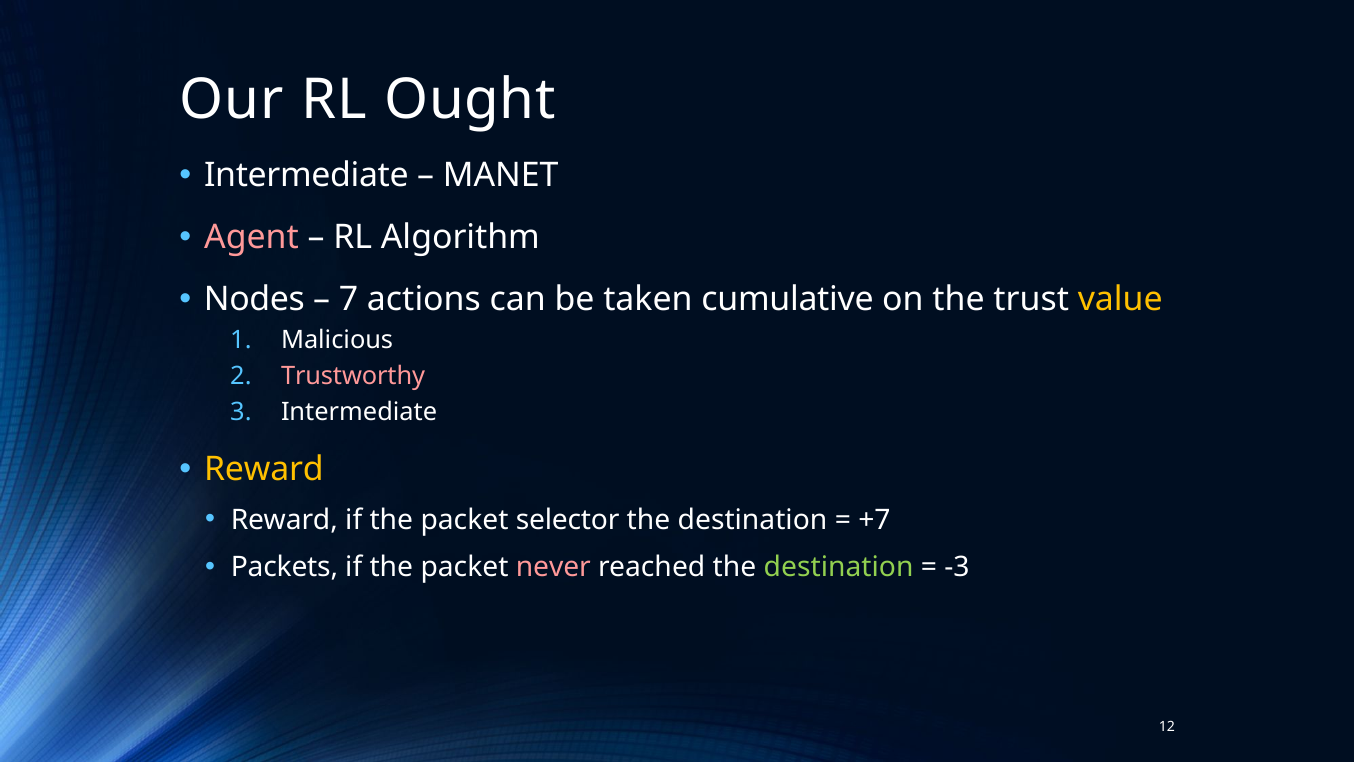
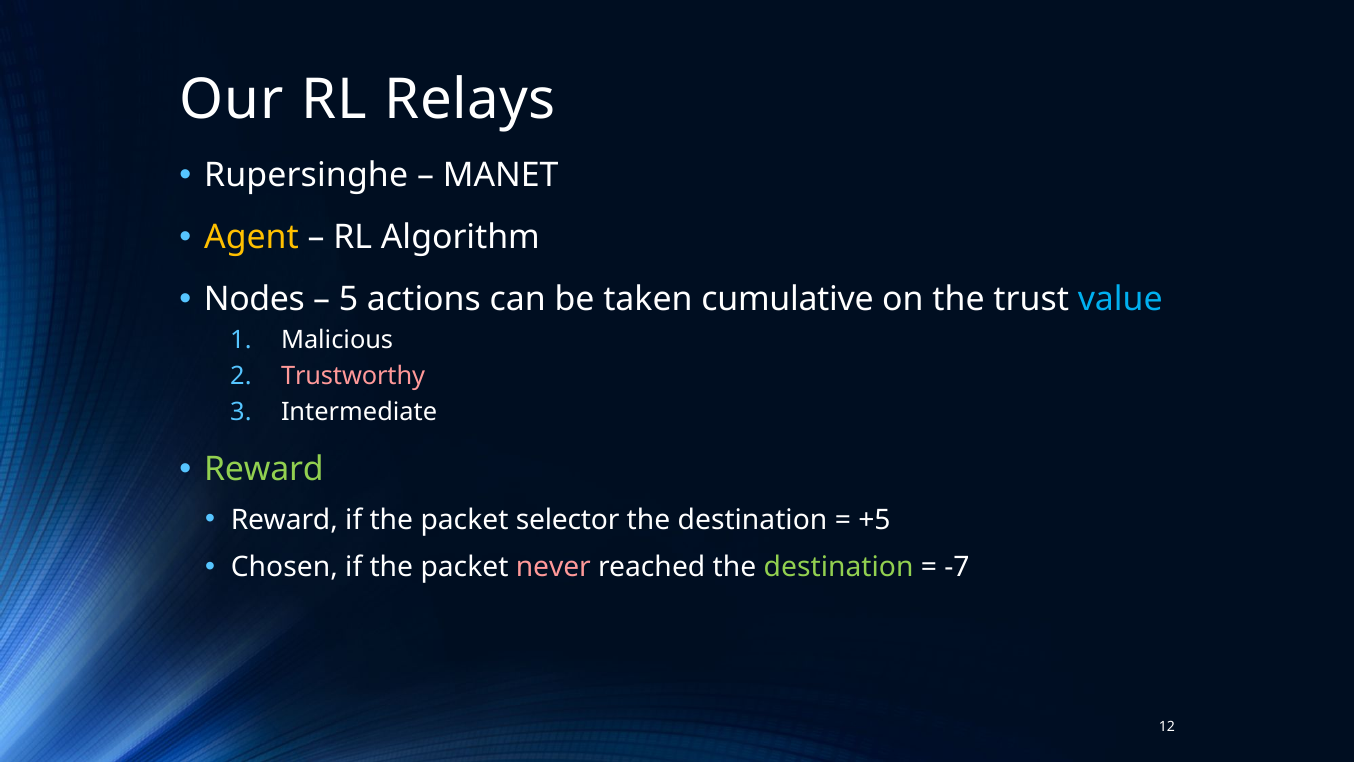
Ought: Ought -> Relays (470, 99)
Intermediate: Intermediate -> Rupersinghe (306, 176)
Agent colour: pink -> yellow (251, 237)
7: 7 -> 5 (349, 299)
value colour: yellow -> light blue (1120, 299)
Reward colour: yellow -> light green (264, 469)
+7: +7 -> +5 (874, 520)
Packets: Packets -> Chosen (284, 567)
-3: -3 -> -7 (957, 567)
